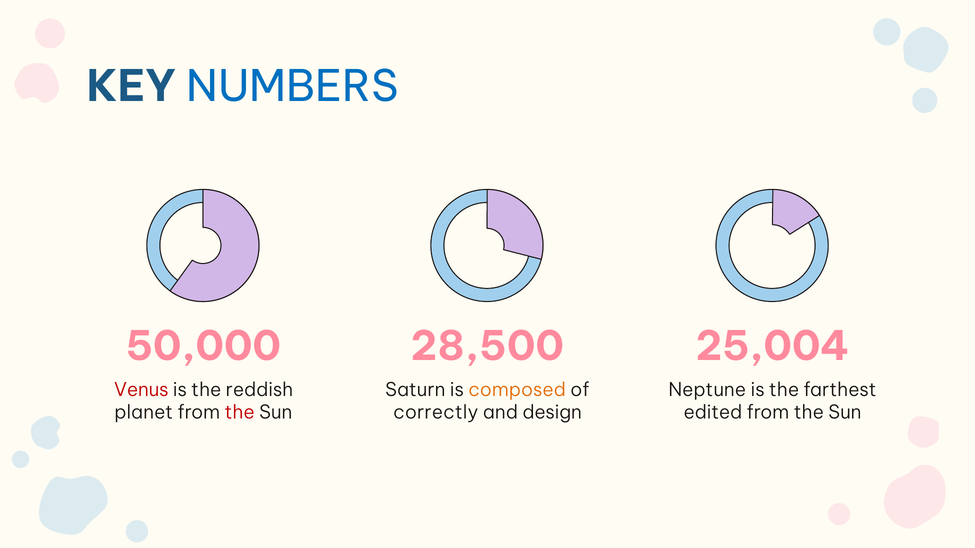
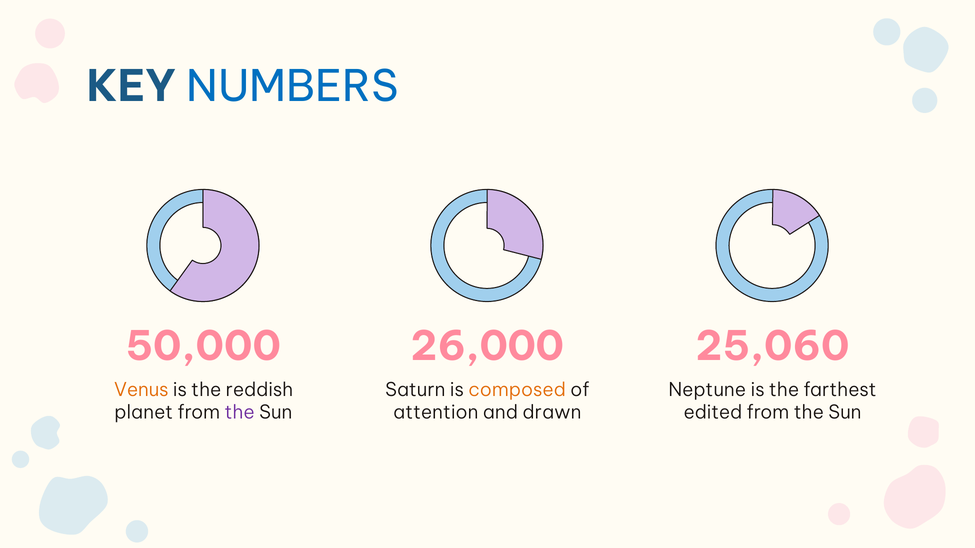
25,004: 25,004 -> 25,060 (773, 347)
28,500: 28,500 -> 26,000 (488, 347)
Venus colour: red -> orange (141, 390)
the colour: red -> purple (240, 413)
correctly: correctly -> attention (436, 413)
design: design -> drawn (552, 413)
